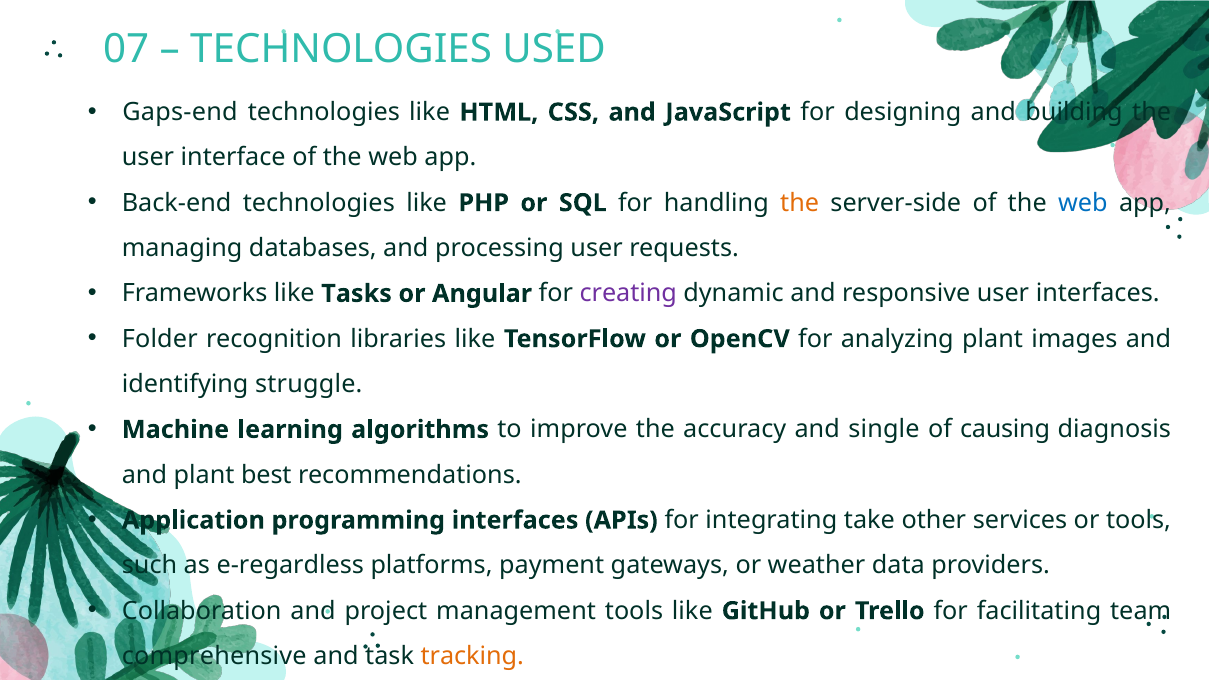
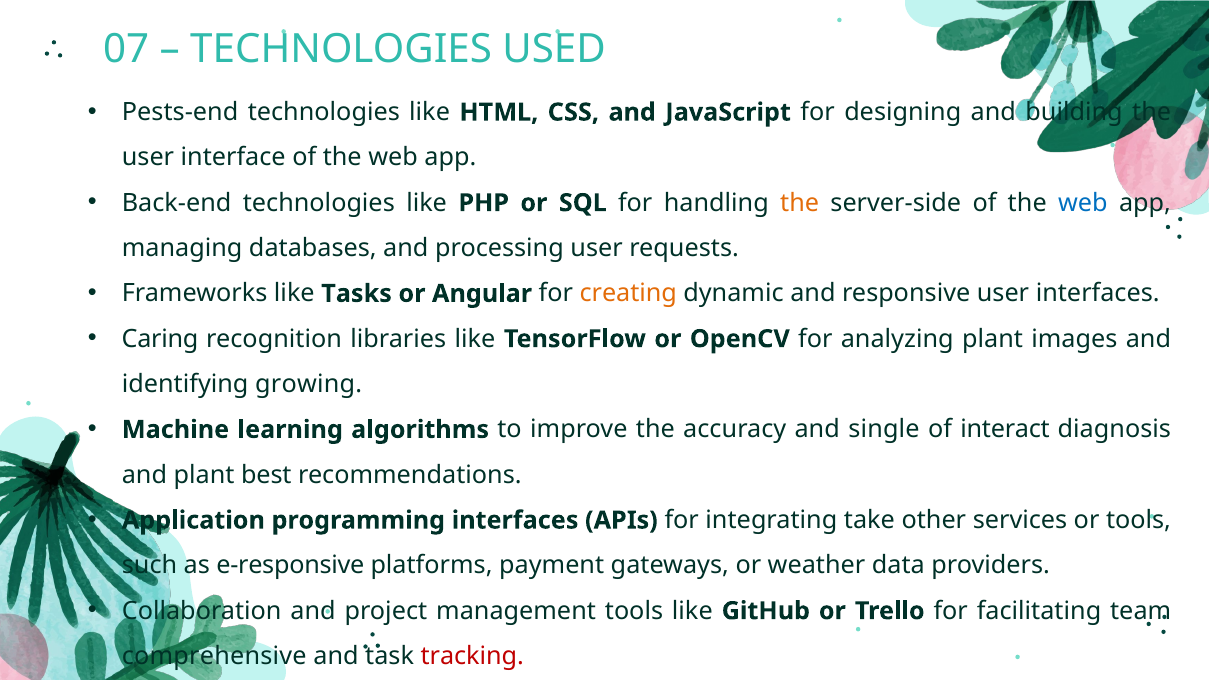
Gaps-end: Gaps-end -> Pests-end (180, 112)
creating colour: purple -> orange (628, 294)
Folder: Folder -> Caring (160, 339)
struggle: struggle -> growing (309, 384)
causing: causing -> interact (1005, 430)
e-regardless: e-regardless -> e-responsive (290, 566)
tracking colour: orange -> red (472, 656)
